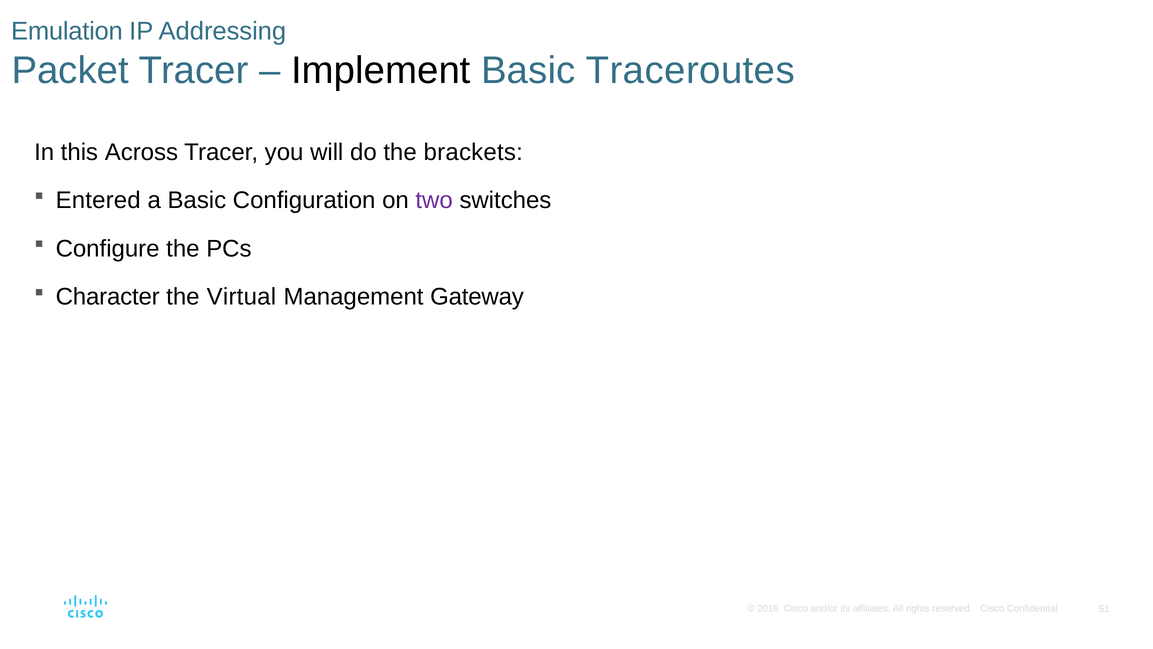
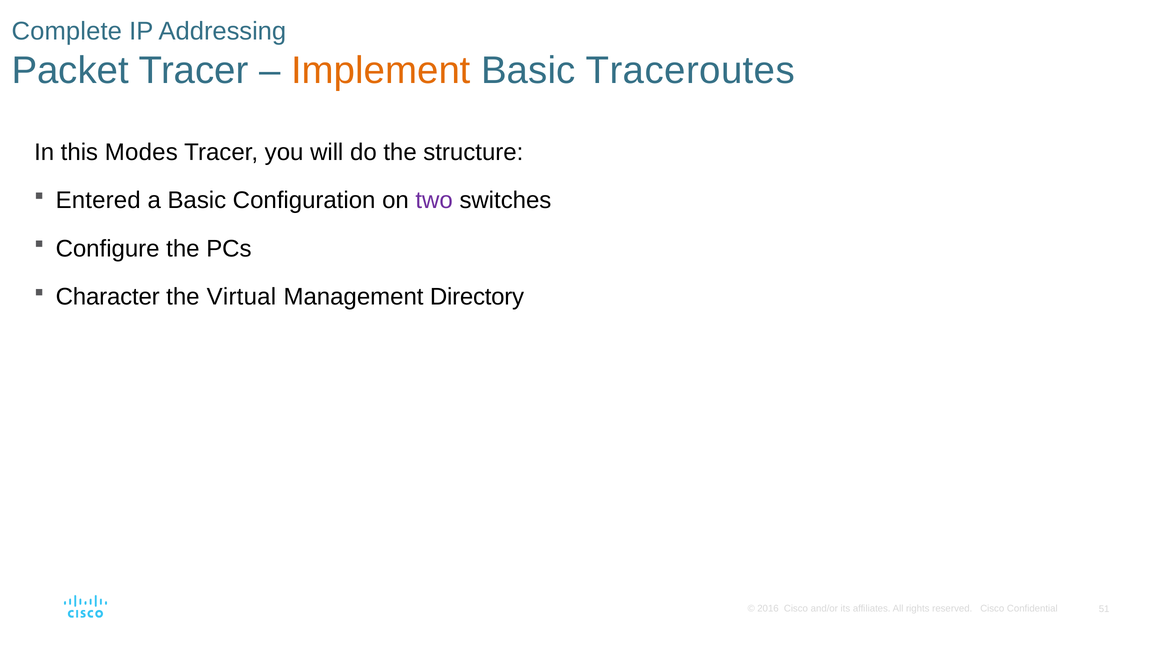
Emulation: Emulation -> Complete (67, 31)
Implement colour: black -> orange (381, 70)
Across: Across -> Modes (141, 152)
brackets: brackets -> structure (473, 152)
Gateway: Gateway -> Directory (477, 296)
